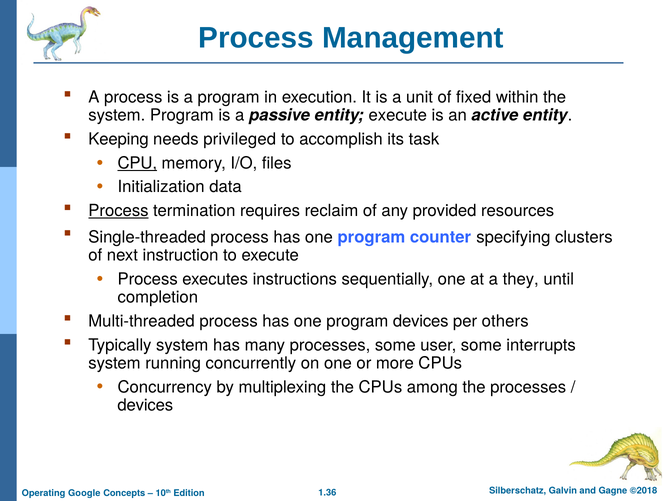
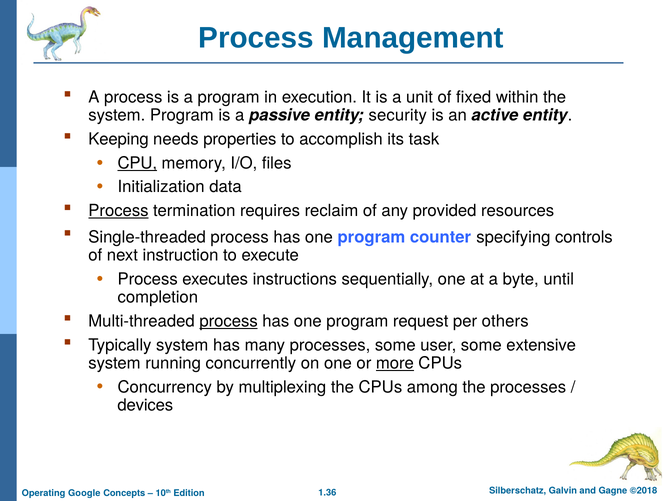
entity execute: execute -> security (398, 115)
privileged: privileged -> properties (240, 139)
clusters: clusters -> controls (584, 237)
they: they -> byte (521, 279)
process underline: none -> present (229, 321)
program devices: devices -> request (421, 321)
interrupts: interrupts -> extensive (541, 345)
more underline: none -> present (395, 363)
